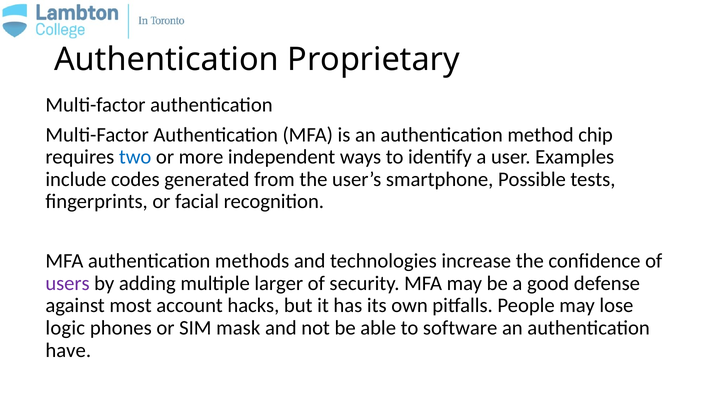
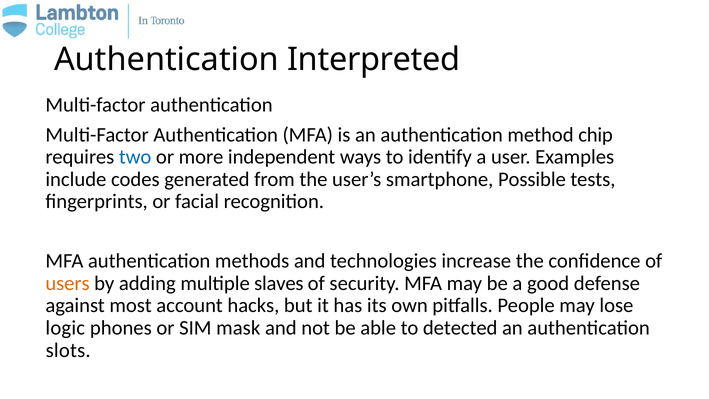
Proprietary: Proprietary -> Interpreted (374, 60)
users colour: purple -> orange (68, 283)
larger: larger -> slaves (279, 283)
software: software -> detected (460, 328)
have: have -> slots (68, 350)
